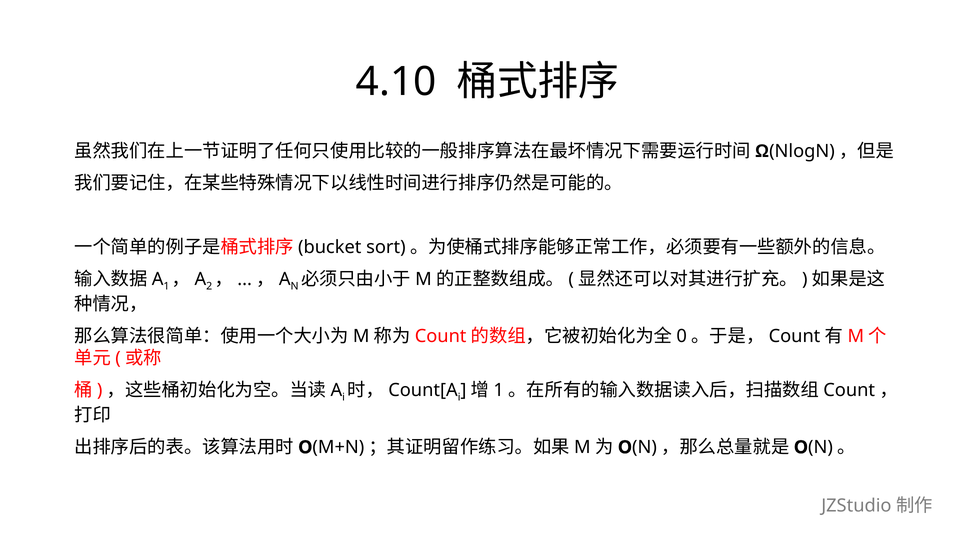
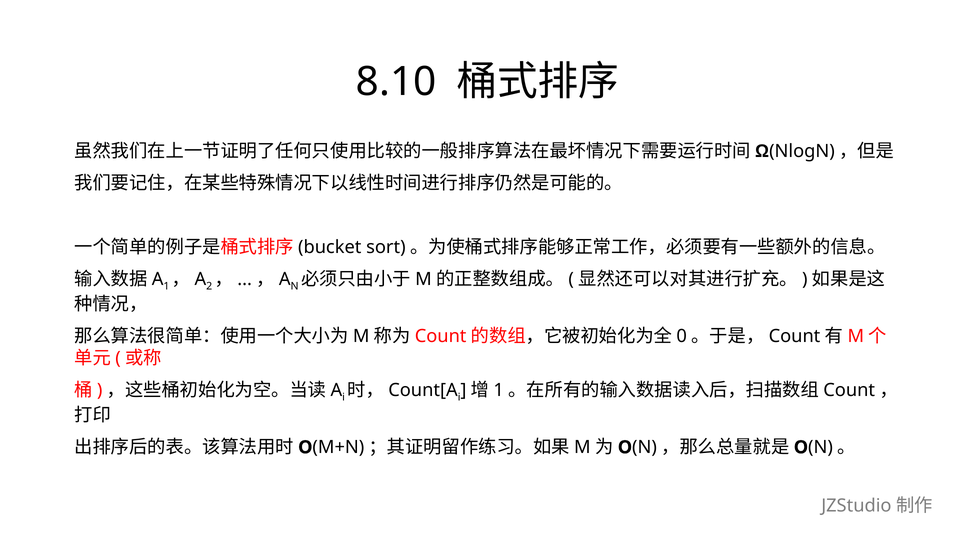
4.10: 4.10 -> 8.10 (396, 82)
